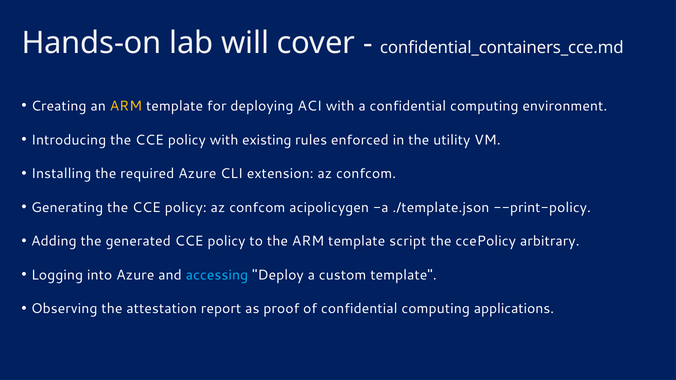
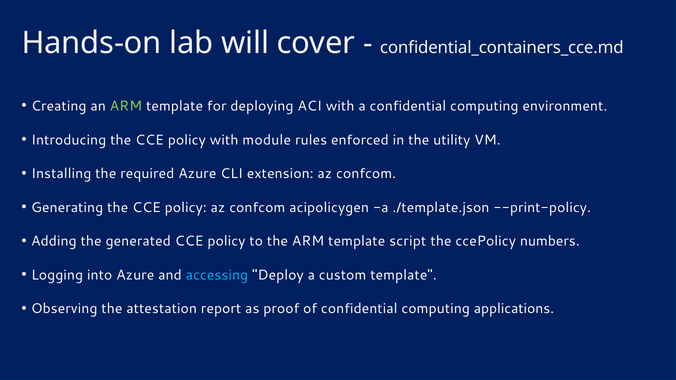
ARM colour: yellow -> light green (126, 106)
existing: existing -> module (267, 140)
arbitrary: arbitrary -> numbers (550, 241)
